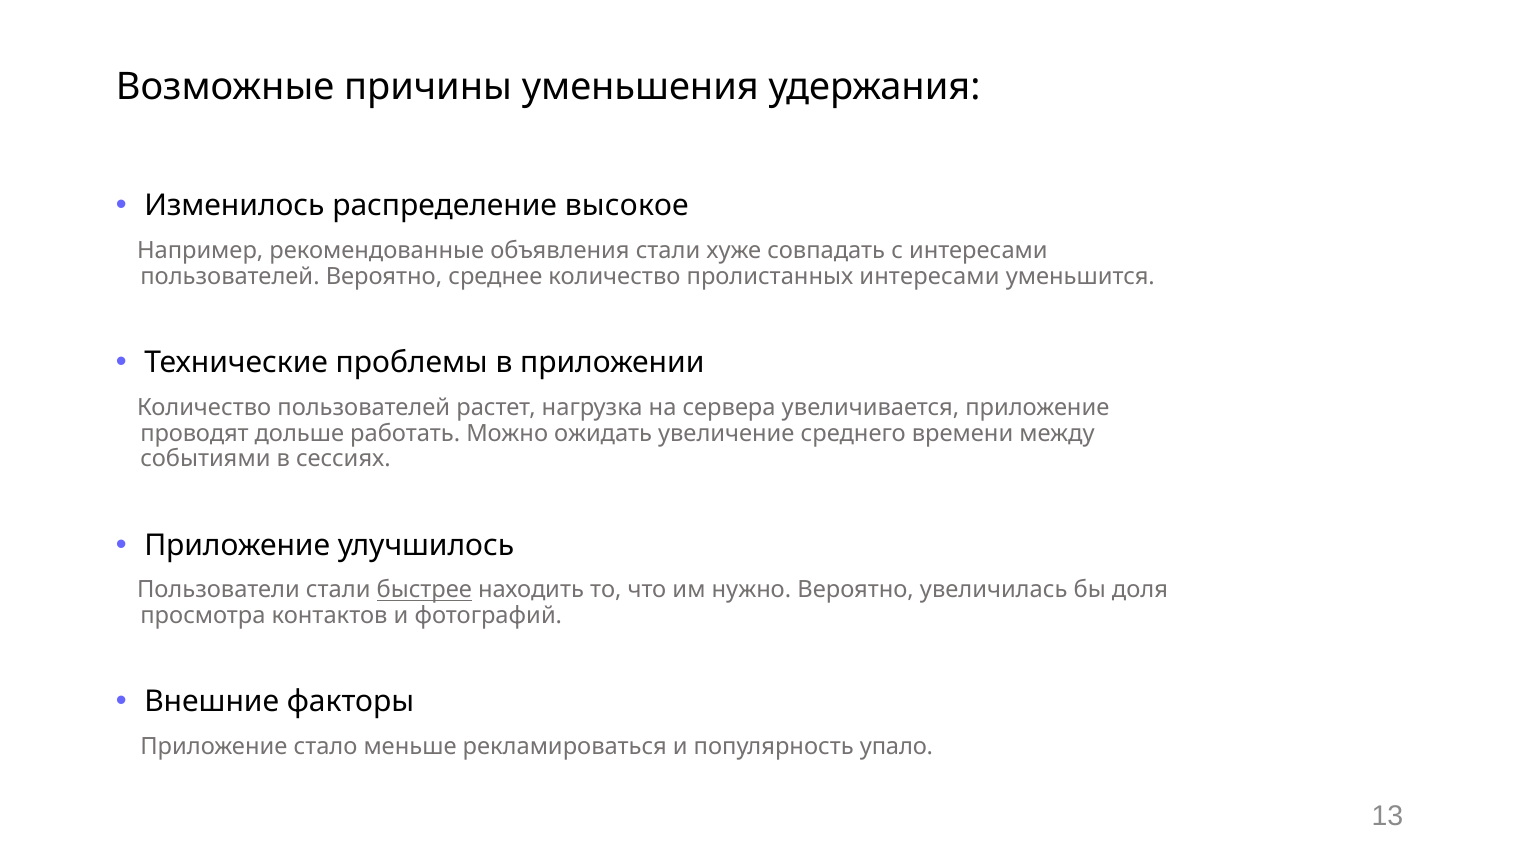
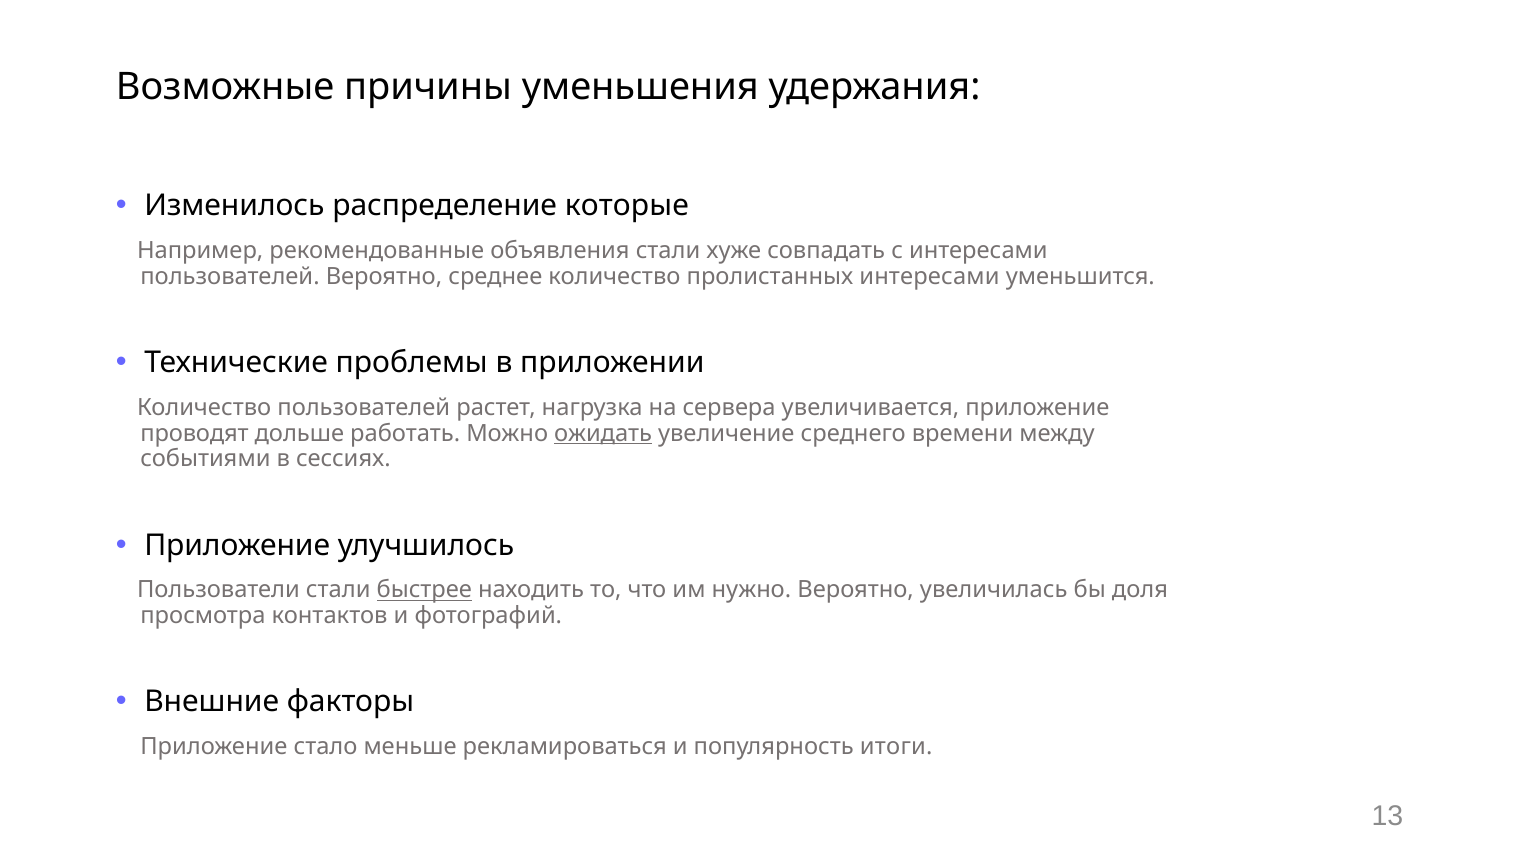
высокое: высокое -> которые (627, 206)
ожидать underline: none -> present (603, 434)
упало: упало -> итоги (896, 747)
